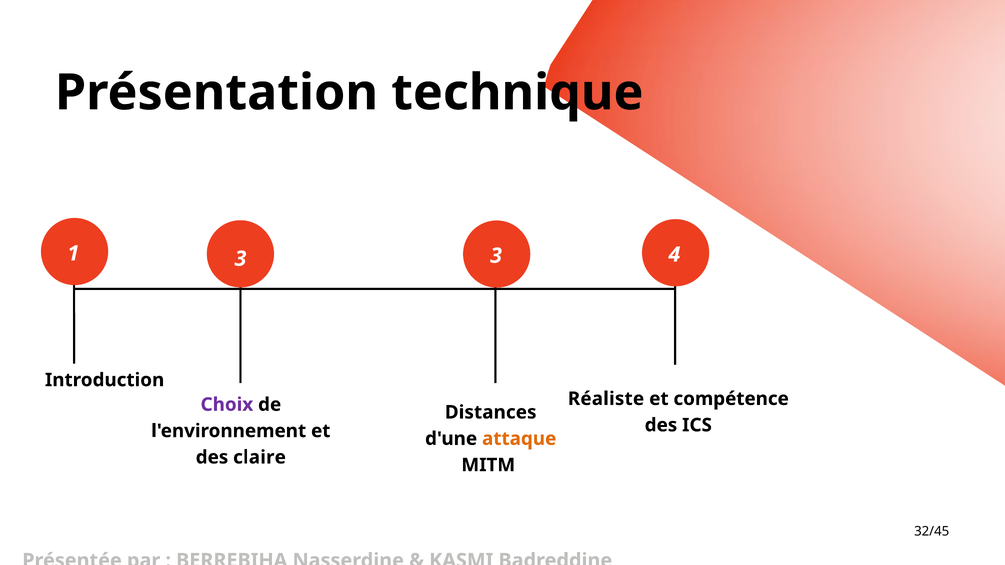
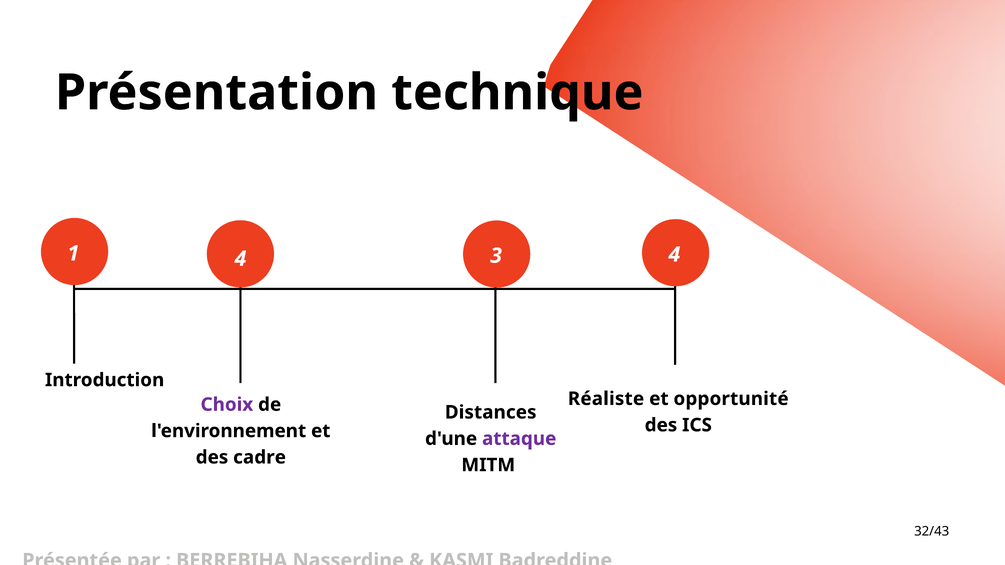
1 3: 3 -> 4 (240, 259)
compétence: compétence -> opportunité (731, 399)
attaque colour: orange -> purple (519, 439)
claire: claire -> cadre (260, 458)
32/45: 32/45 -> 32/43 (932, 532)
